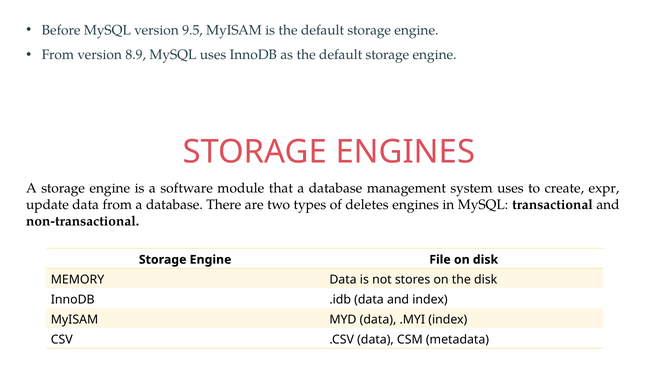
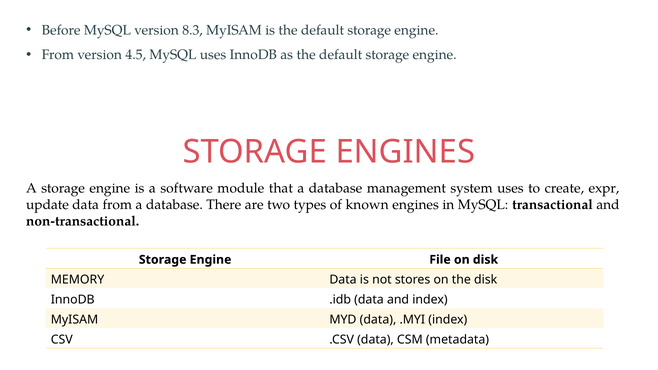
9.5: 9.5 -> 8.3 (193, 30)
8.9: 8.9 -> 4.5 (136, 55)
deletes: deletes -> known (367, 205)
